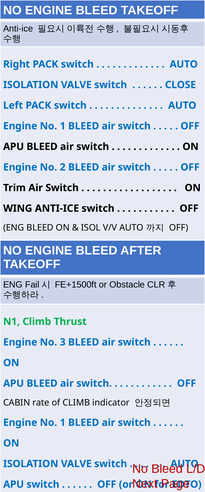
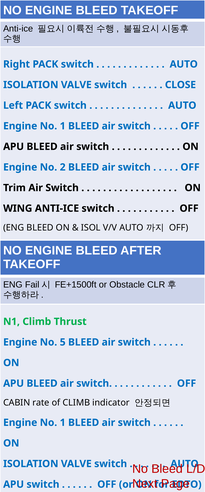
3: 3 -> 5 (63, 341)
